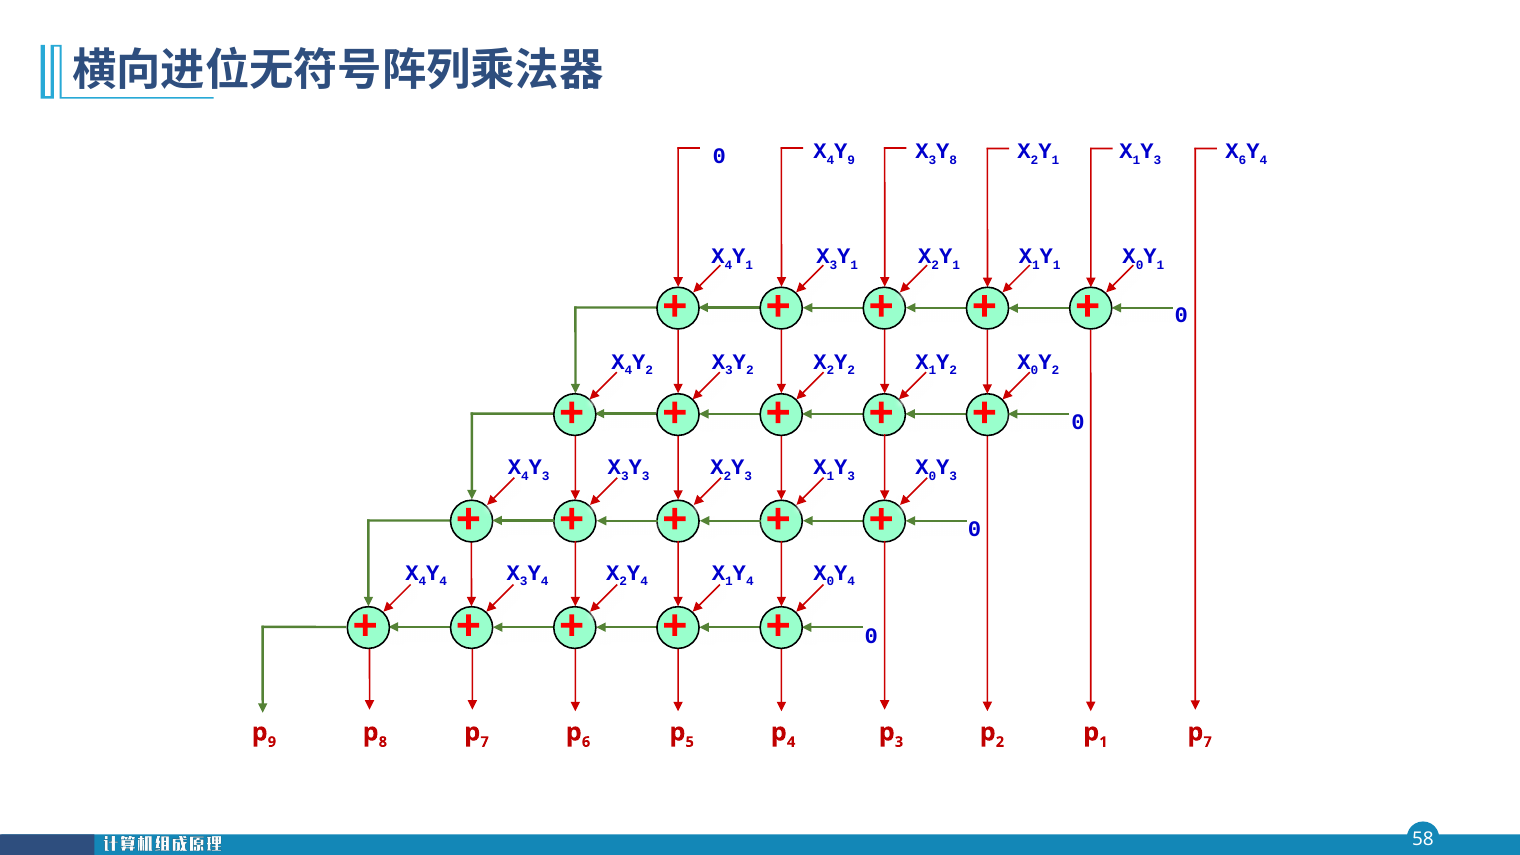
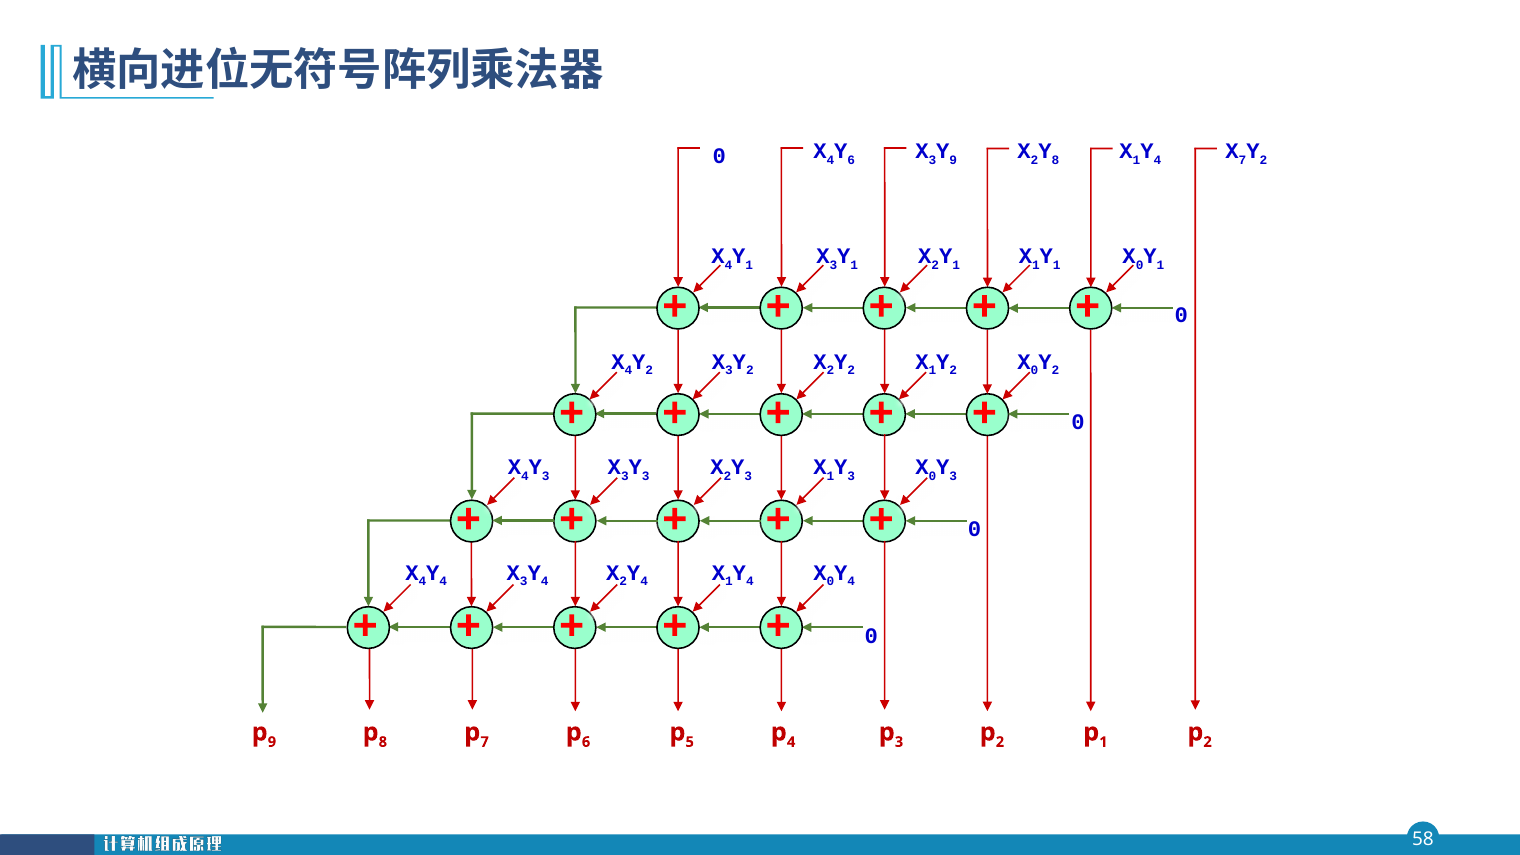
9: 9 -> 6 (851, 160)
8: 8 -> 9 (953, 160)
1: 1 -> 8 (1055, 160)
3: 3 -> 4 (1157, 160)
6: 6 -> 7 (1243, 160)
4: 4 -> 2 (1263, 160)
7: 7 -> 2 (1208, 742)
